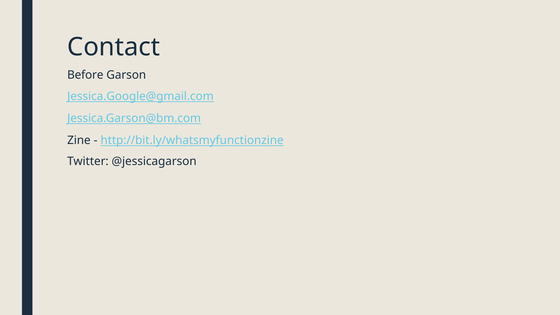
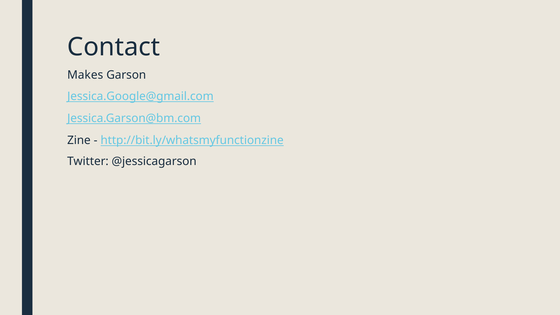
Before: Before -> Makes (85, 75)
